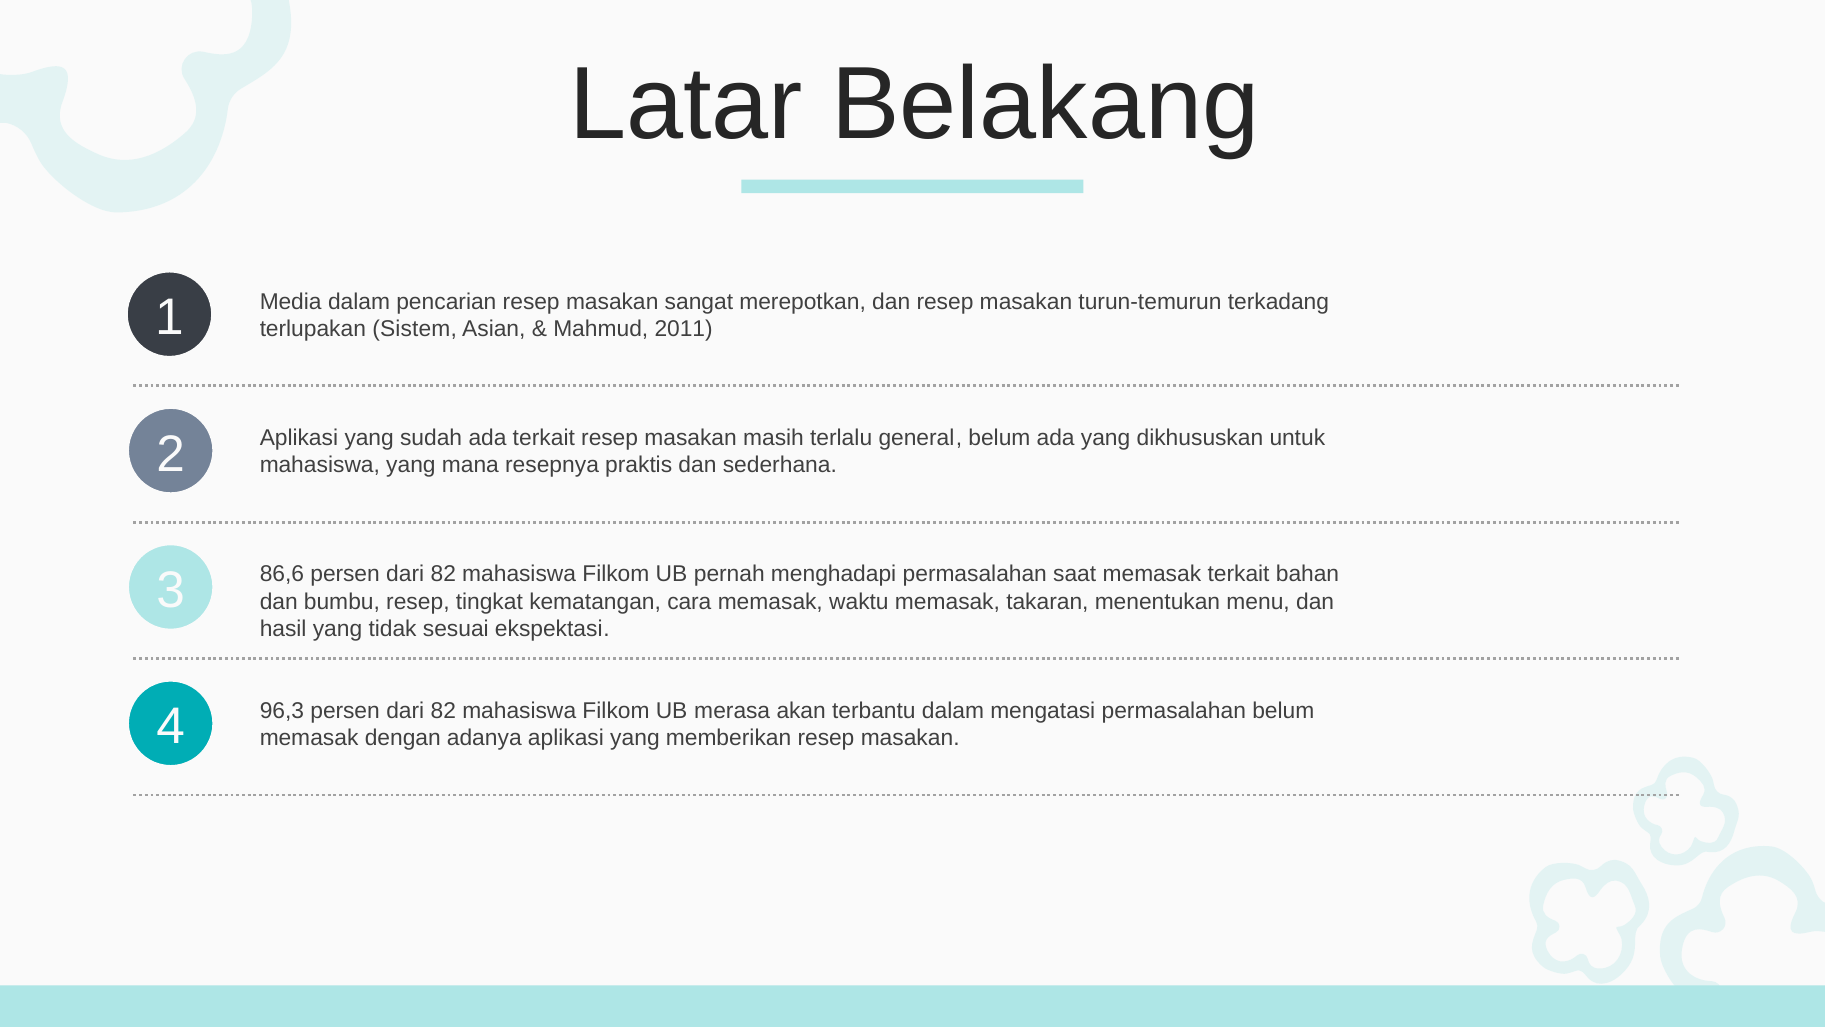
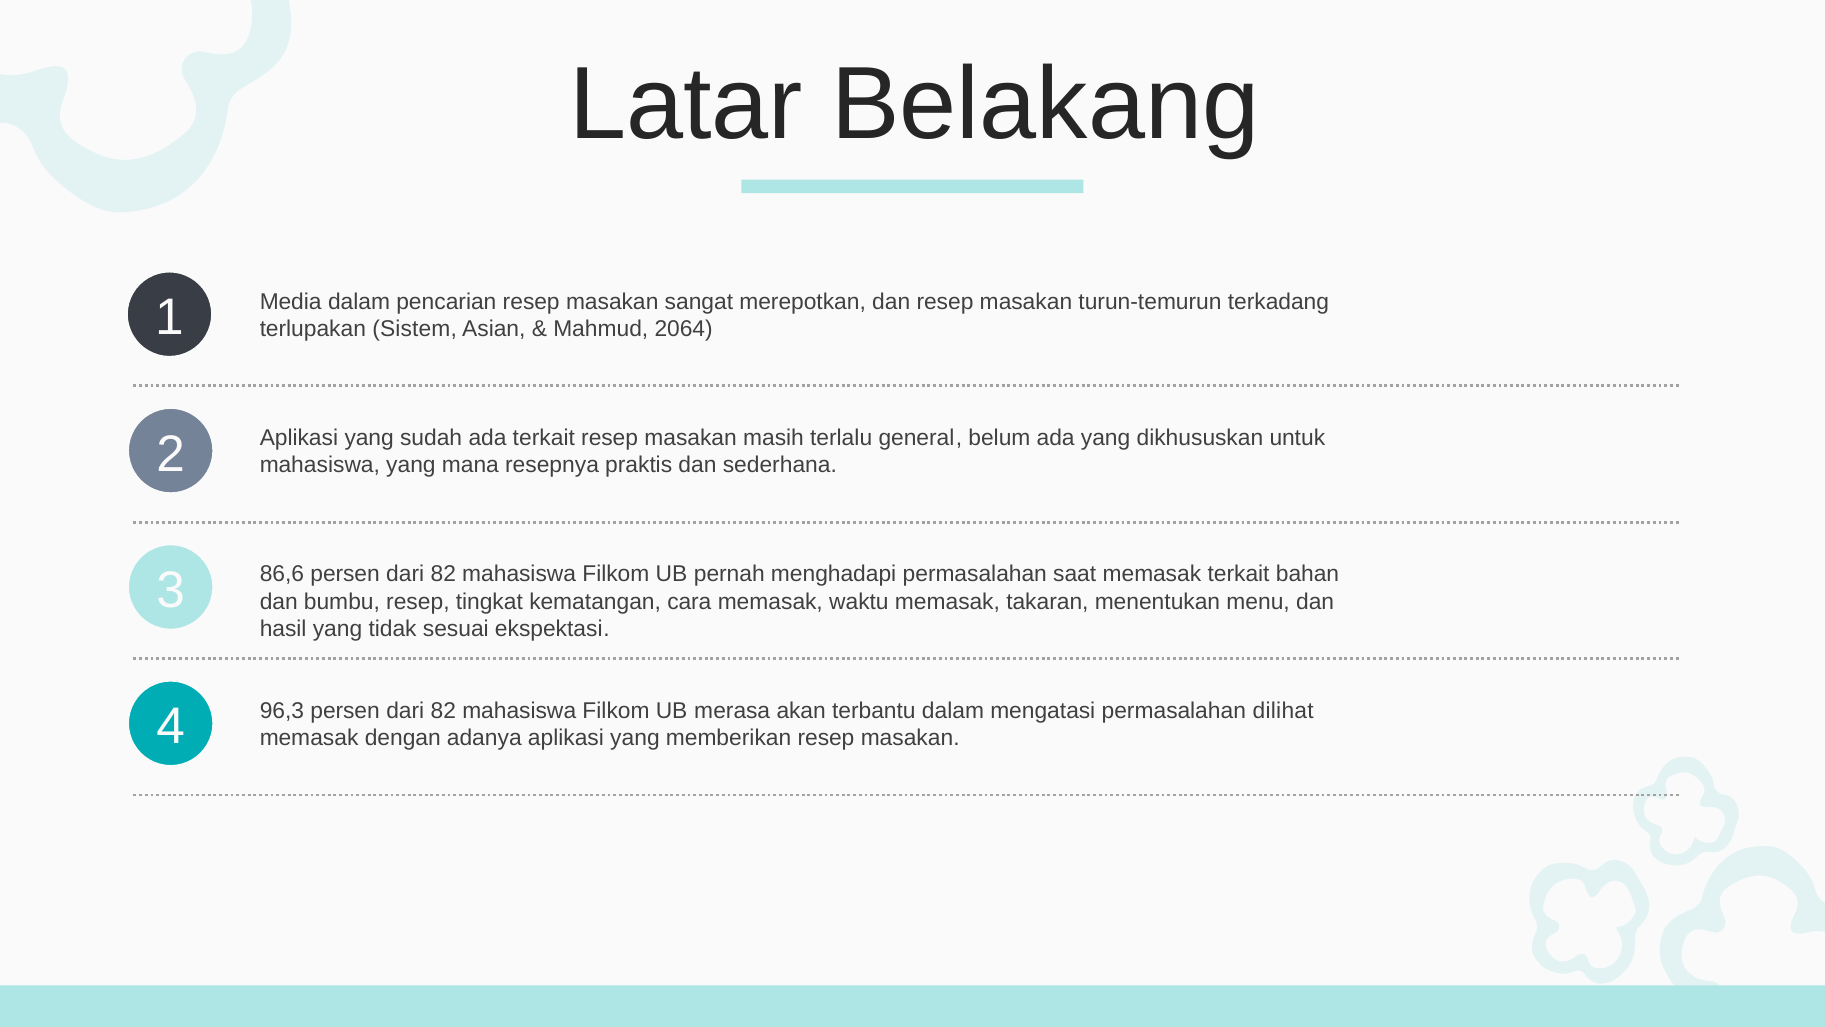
2011: 2011 -> 2064 (684, 329)
permasalahan belum: belum -> dilihat (1283, 710)
